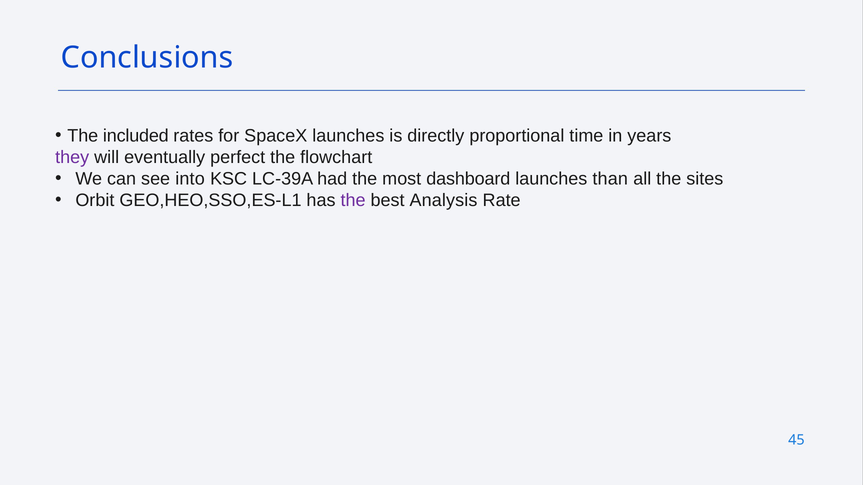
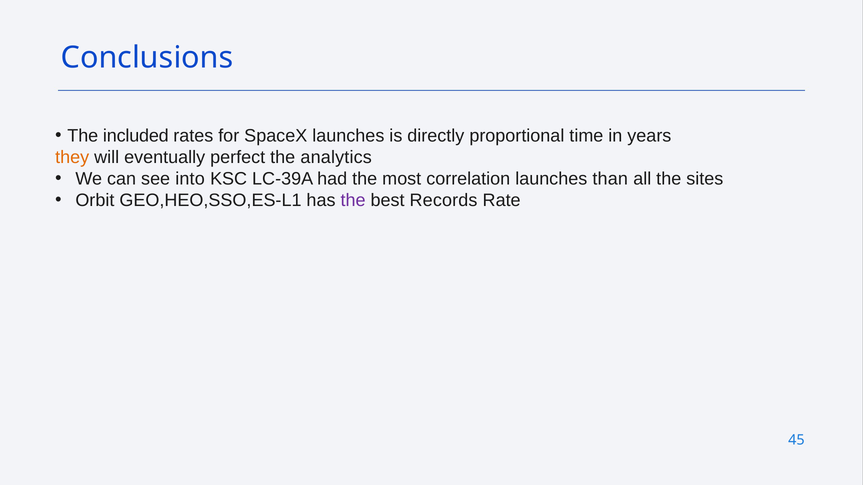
they colour: purple -> orange (72, 157)
flowchart: flowchart -> analytics (336, 157)
dashboard: dashboard -> correlation (468, 179)
Analysis: Analysis -> Records (444, 201)
